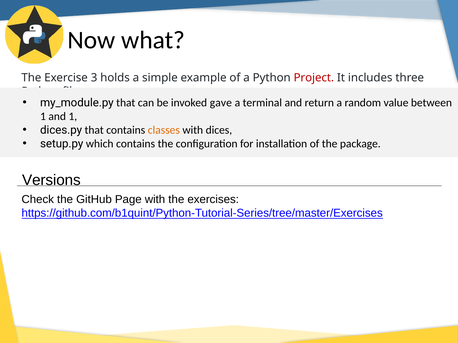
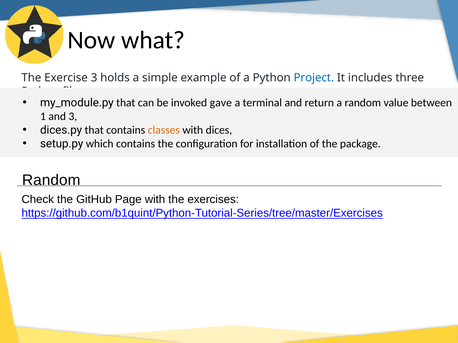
Project colour: red -> blue (314, 78)
and 1: 1 -> 3 (73, 116)
Versions: Versions -> Random (51, 180)
